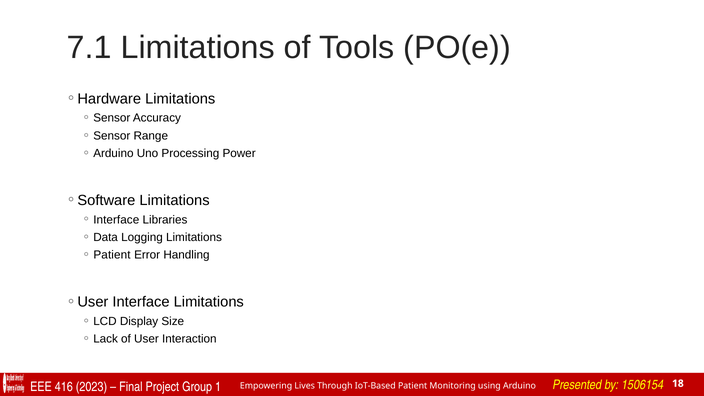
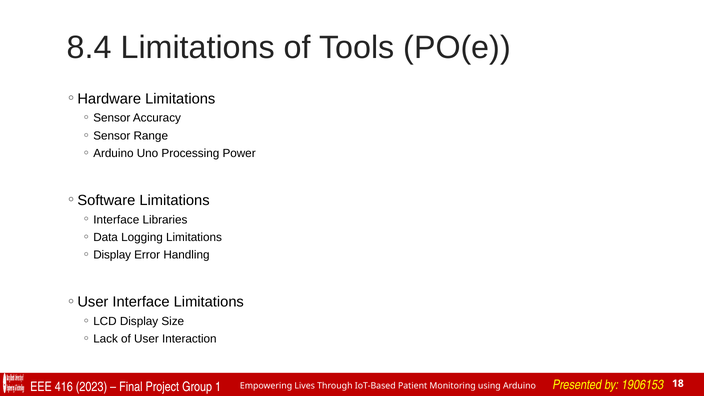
7.1: 7.1 -> 8.4 (89, 47)
Patient: Patient -> Display (112, 255)
1506154: 1506154 -> 1906153 (643, 385)
